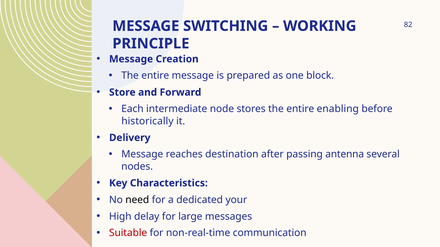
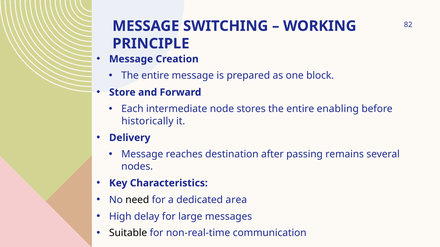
antenna: antenna -> remains (345, 155)
your: your -> area (236, 200)
Suitable colour: red -> black (128, 233)
